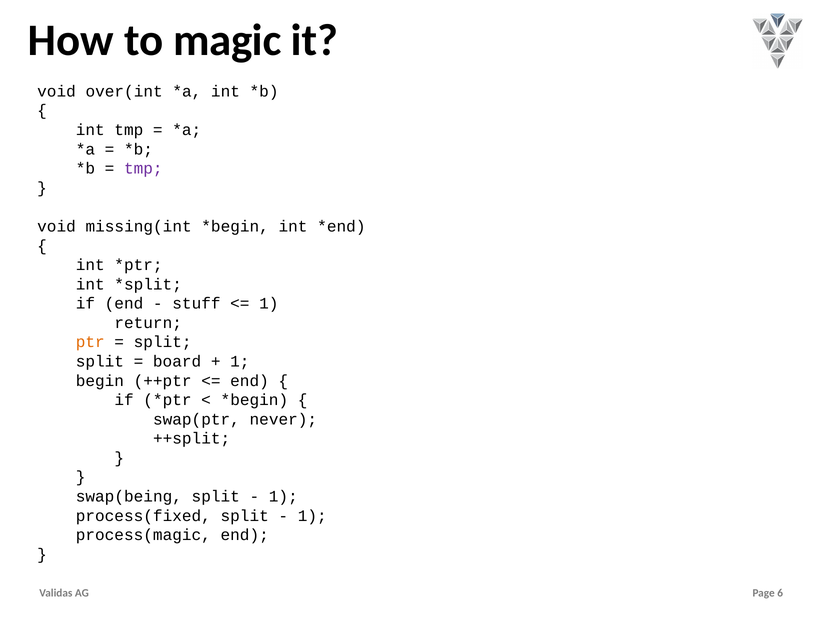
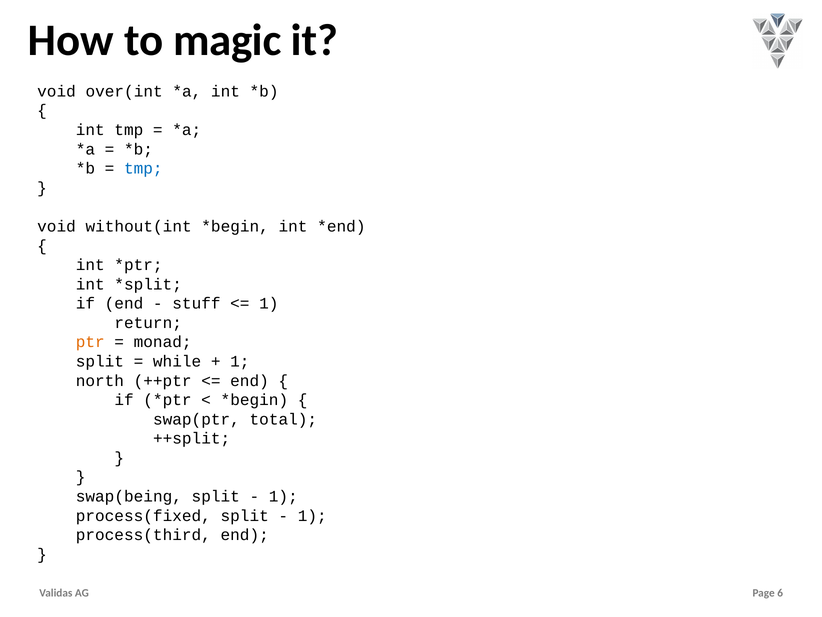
tmp colour: purple -> blue (143, 168)
missing(int: missing(int -> without(int (139, 226)
split: split -> monad (163, 342)
board: board -> while (177, 361)
begin: begin -> north (100, 380)
never: never -> total (283, 419)
process(magic: process(magic -> process(third (143, 535)
